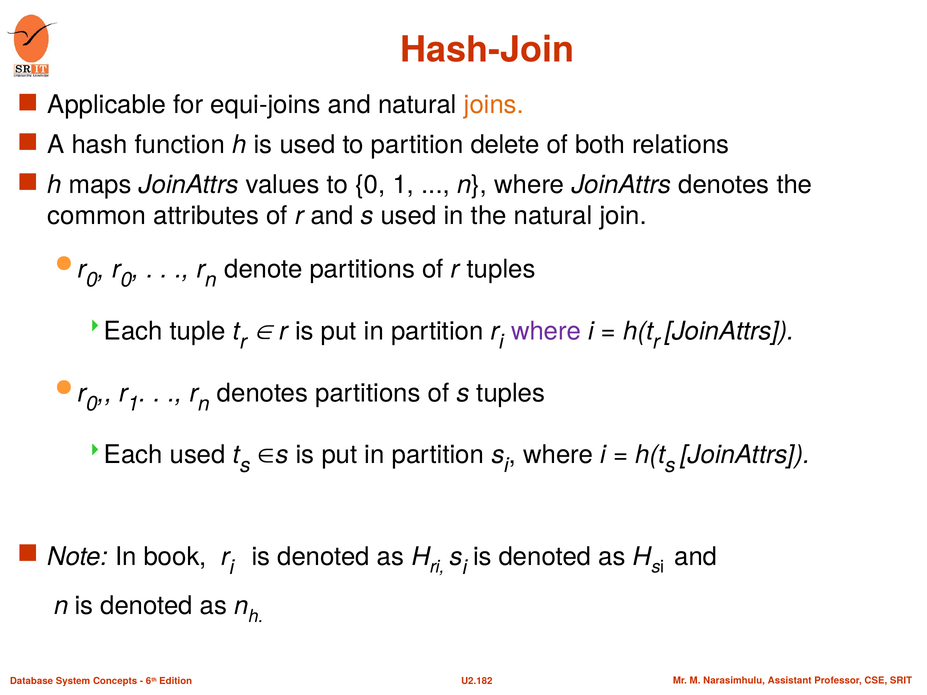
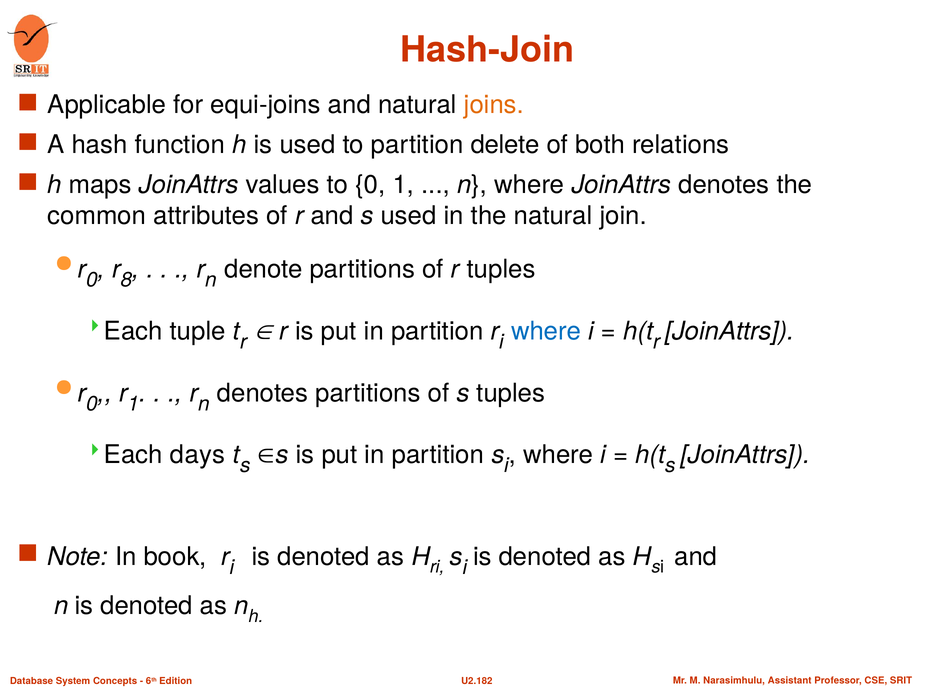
0: 0 -> 8 (127, 280)
where colour: purple -> blue (546, 331)
used: used -> days (198, 455)
